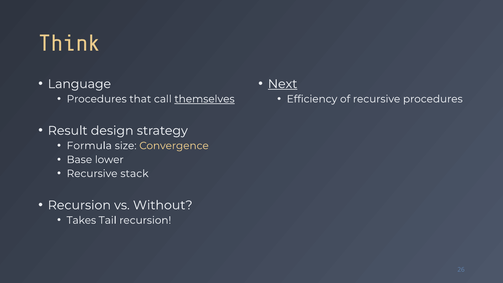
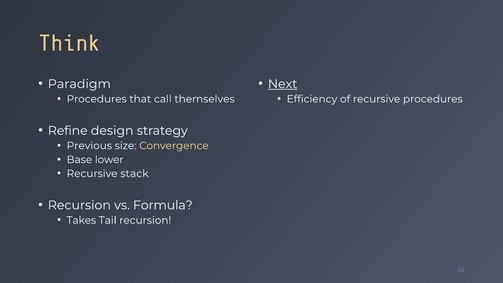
Language: Language -> Paradigm (79, 84)
themselves underline: present -> none (205, 99)
Result: Result -> Refine (68, 131)
Formula: Formula -> Previous (89, 146)
Without: Without -> Formula (163, 205)
